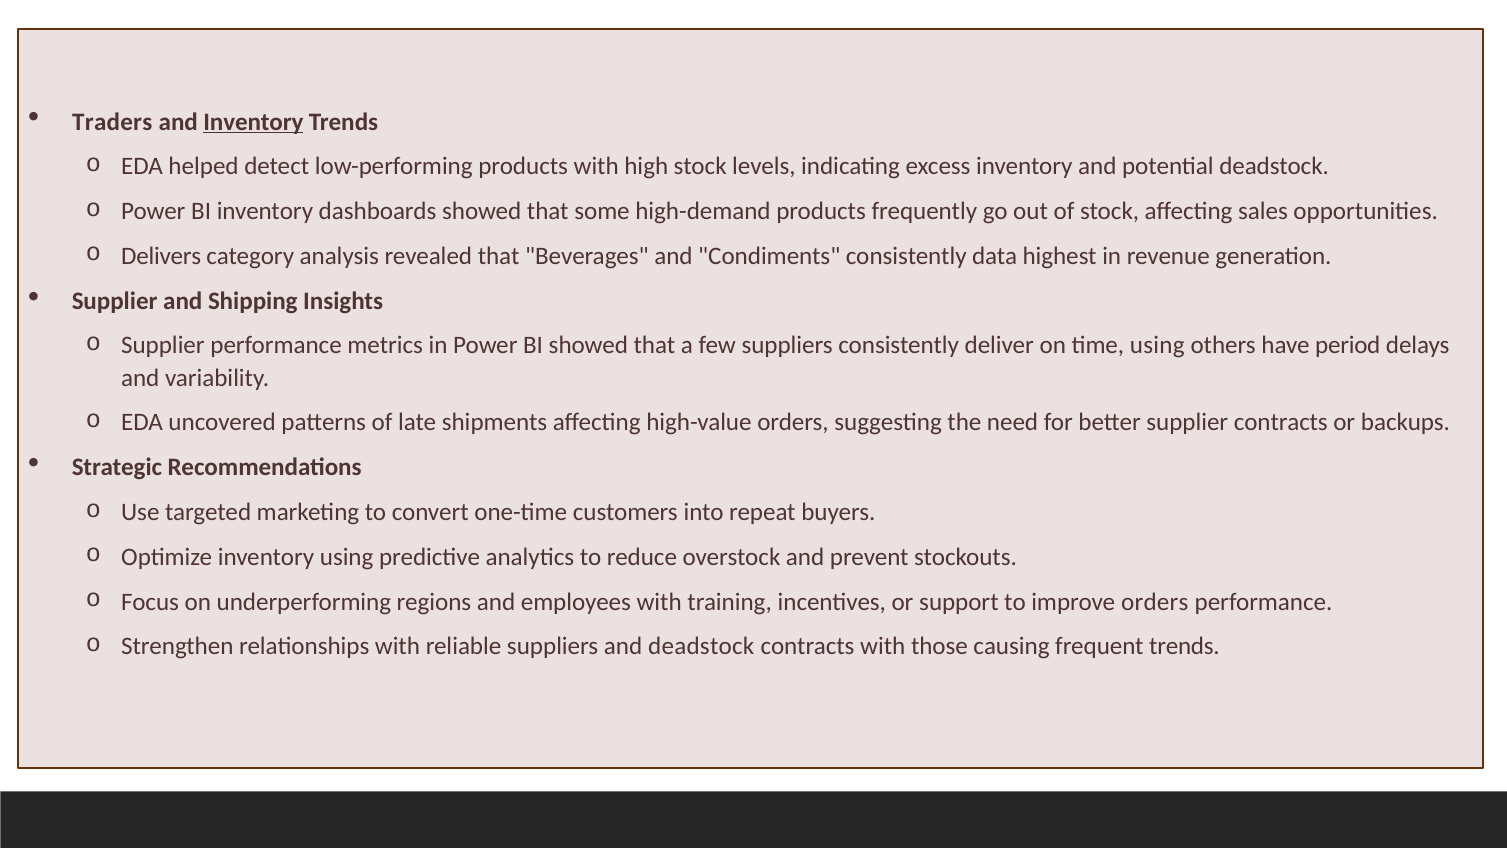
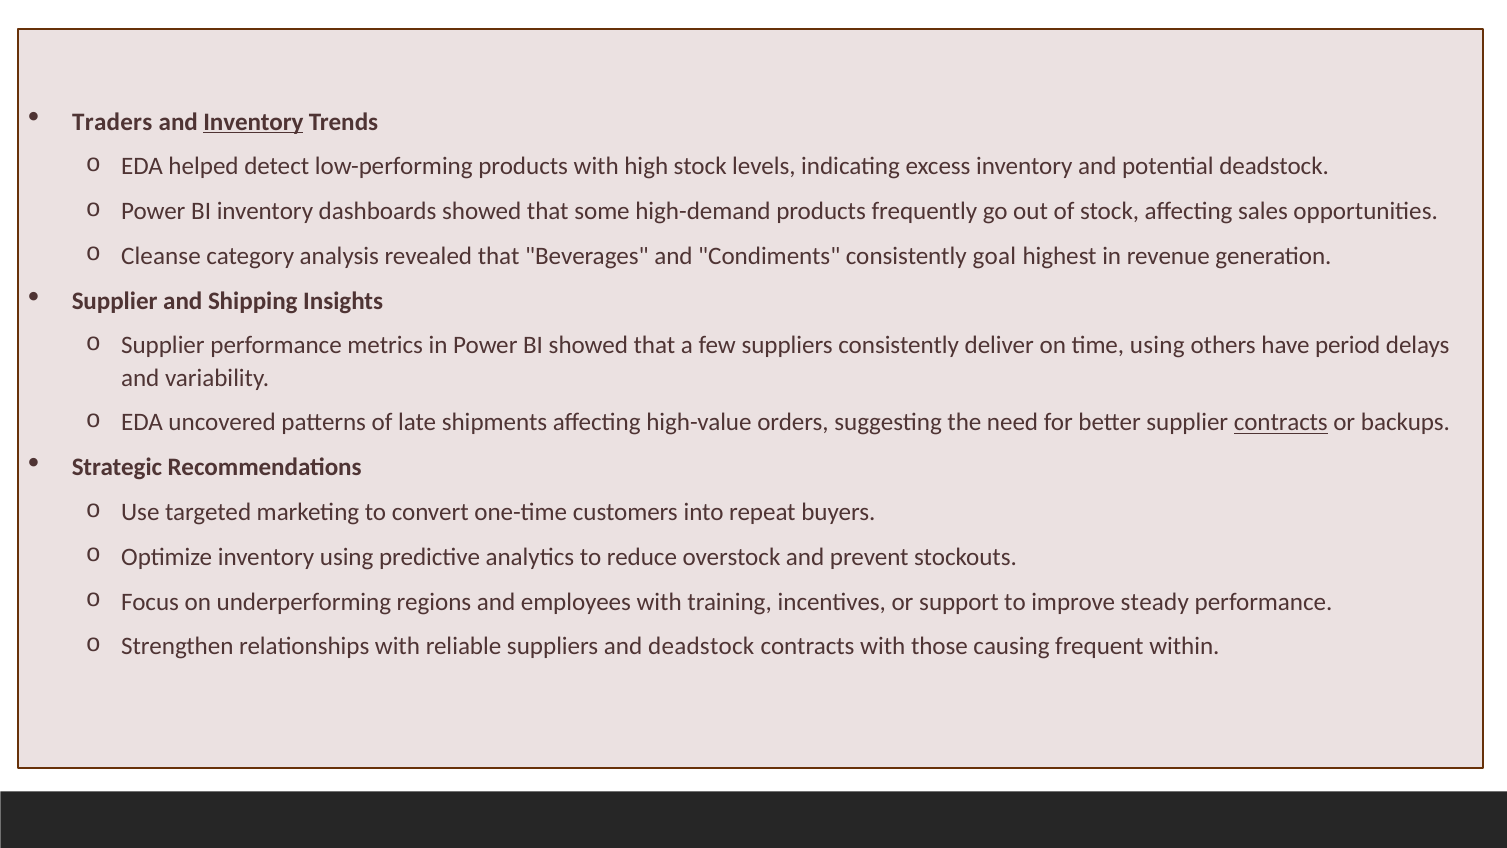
Delivers: Delivers -> Cleanse (161, 256)
data: data -> goal (994, 256)
contracts underline: none -> present (1281, 422)
improve orders: orders -> steady (1155, 602)
frequent trends: trends -> within (1184, 646)
